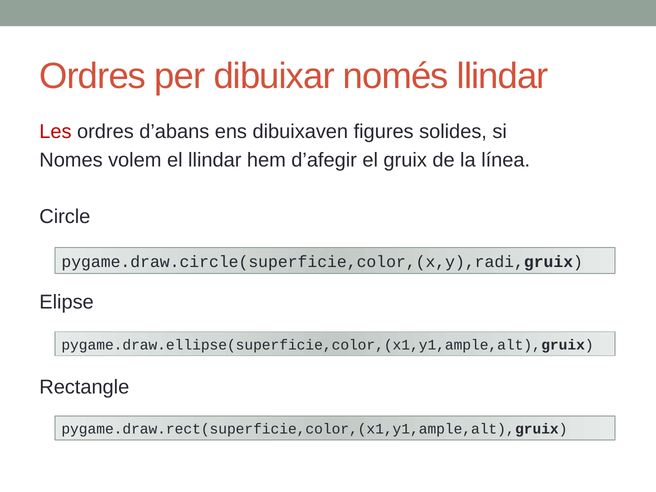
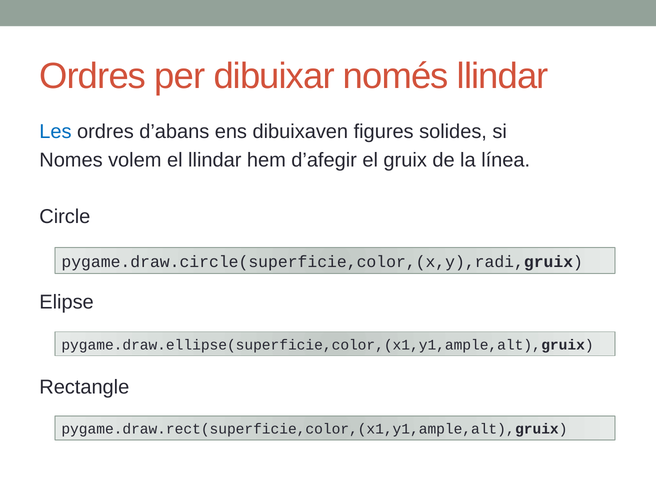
Les colour: red -> blue (55, 132)
